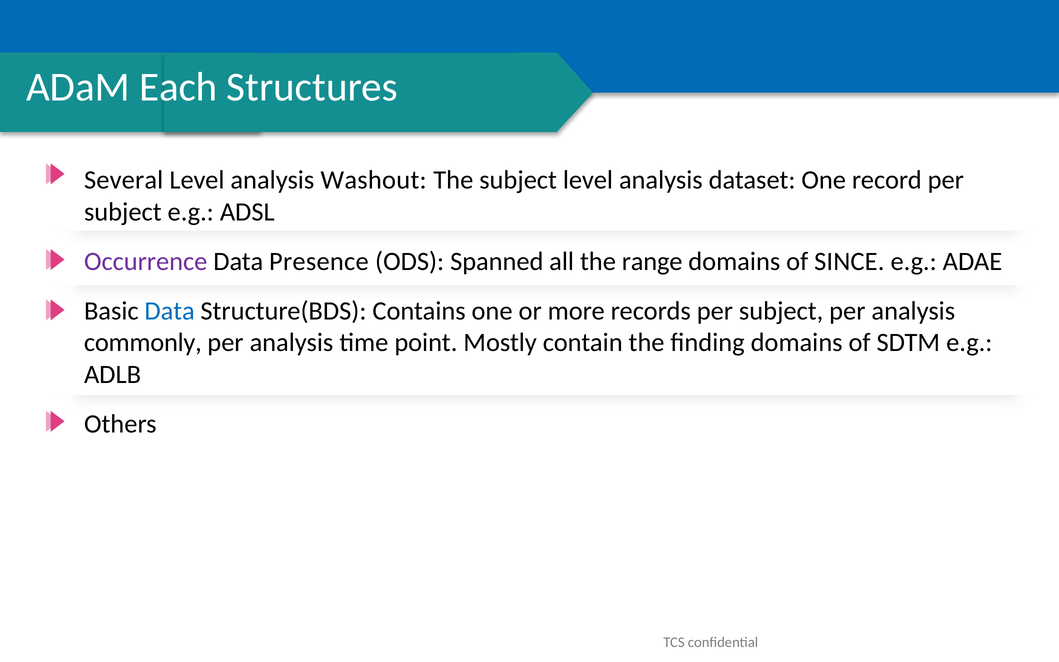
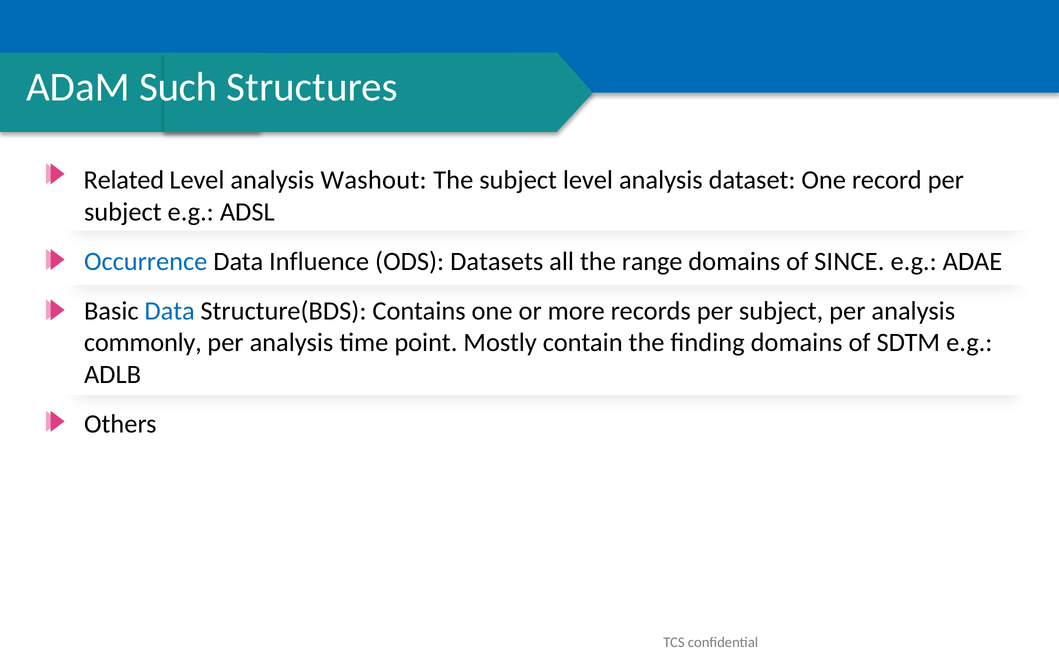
Each: Each -> Such (178, 87)
Several: Several -> Related (124, 180)
Occurrence colour: purple -> blue (146, 261)
Presence: Presence -> Influence (319, 261)
Spanned: Spanned -> Datasets (497, 261)
